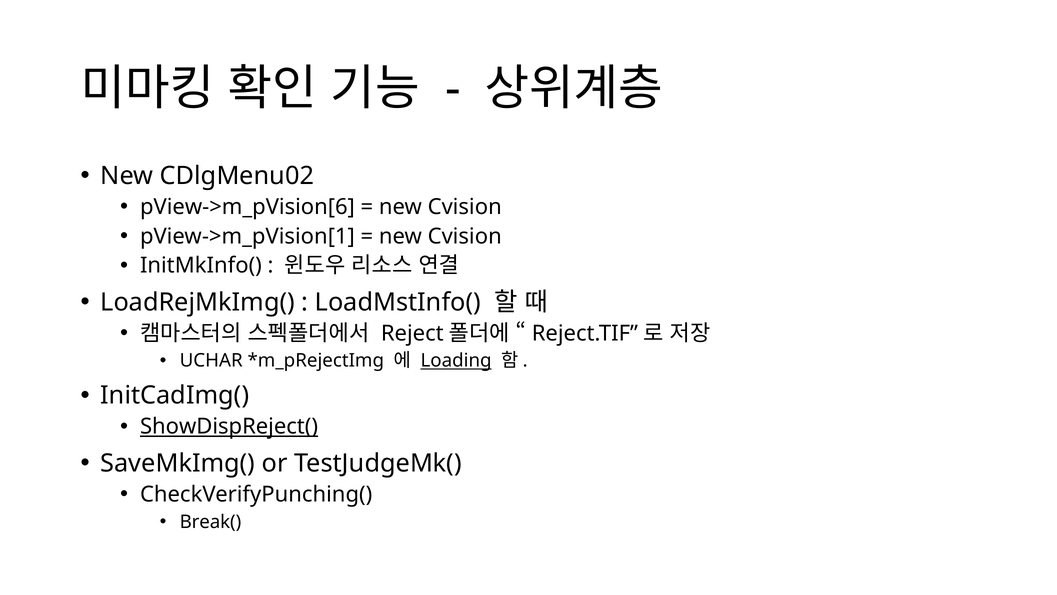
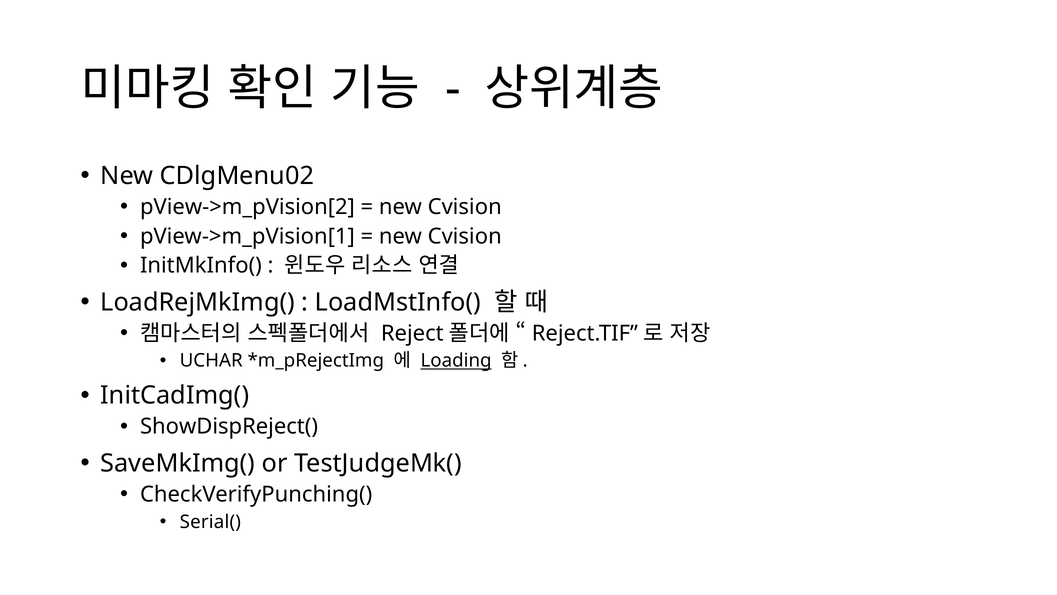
pView->m_pVision[6: pView->m_pVision[6 -> pView->m_pVision[2 (247, 207)
ShowDispReject( underline: present -> none (229, 426)
Break(: Break( -> Serial( (210, 521)
